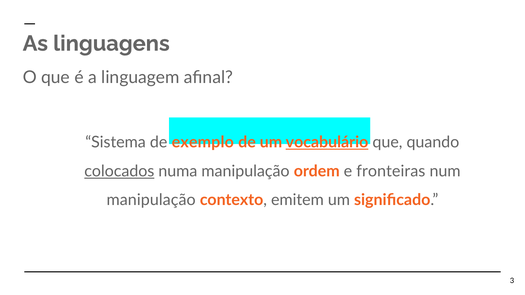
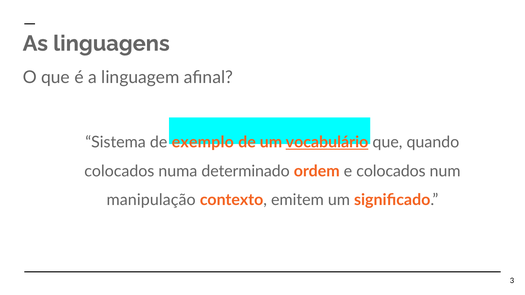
colocados underline: present -> none (119, 171)
numa manipulação: manipulação -> determinado (246, 171)
e fronteiras: fronteiras -> colocados (391, 171)
